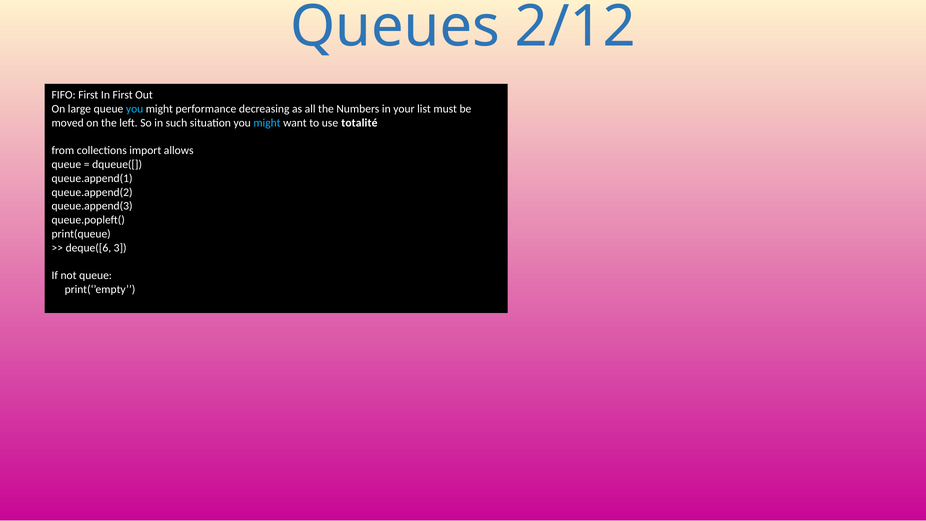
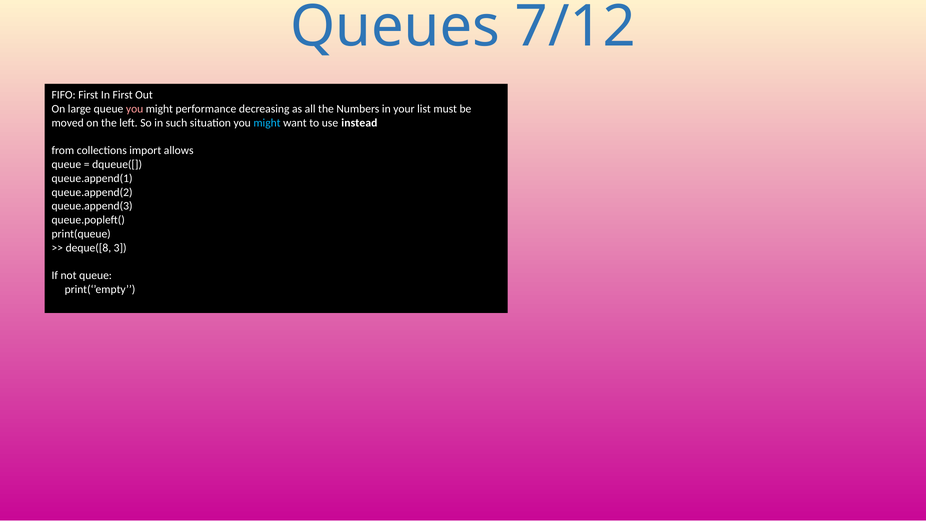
2/12: 2/12 -> 7/12 (575, 27)
you colour: light blue -> pink (135, 109)
totalité: totalité -> instead (359, 123)
deque([6: deque([6 -> deque([8 (88, 248)
